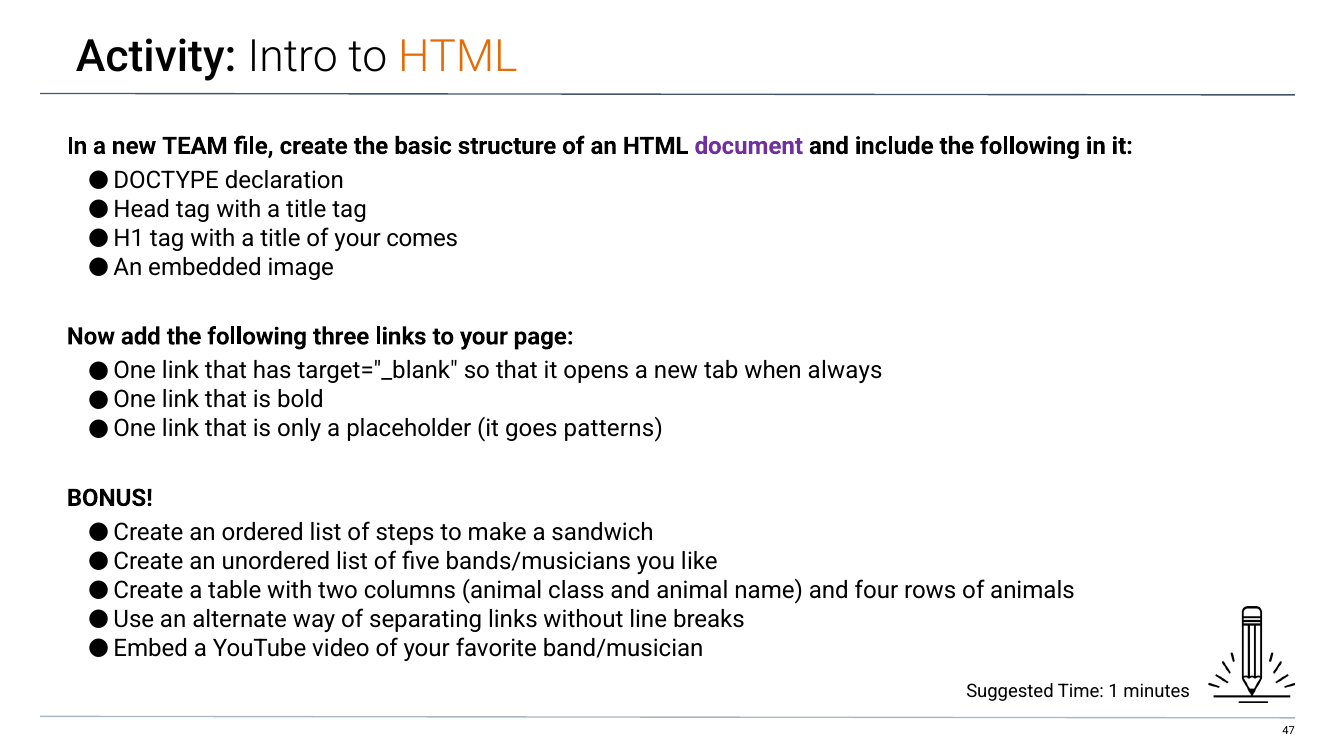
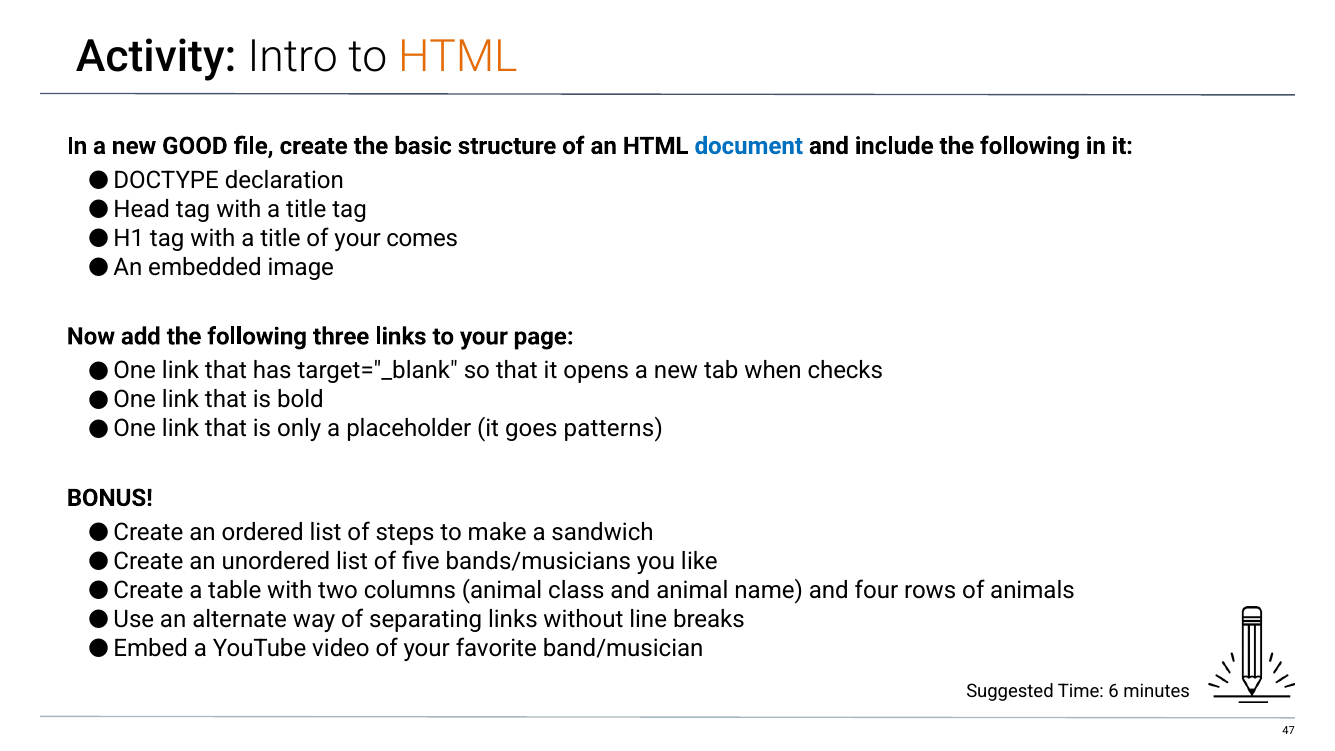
TEAM: TEAM -> GOOD (195, 146)
document colour: purple -> blue (749, 146)
always: always -> checks (845, 371)
1: 1 -> 6 (1114, 691)
